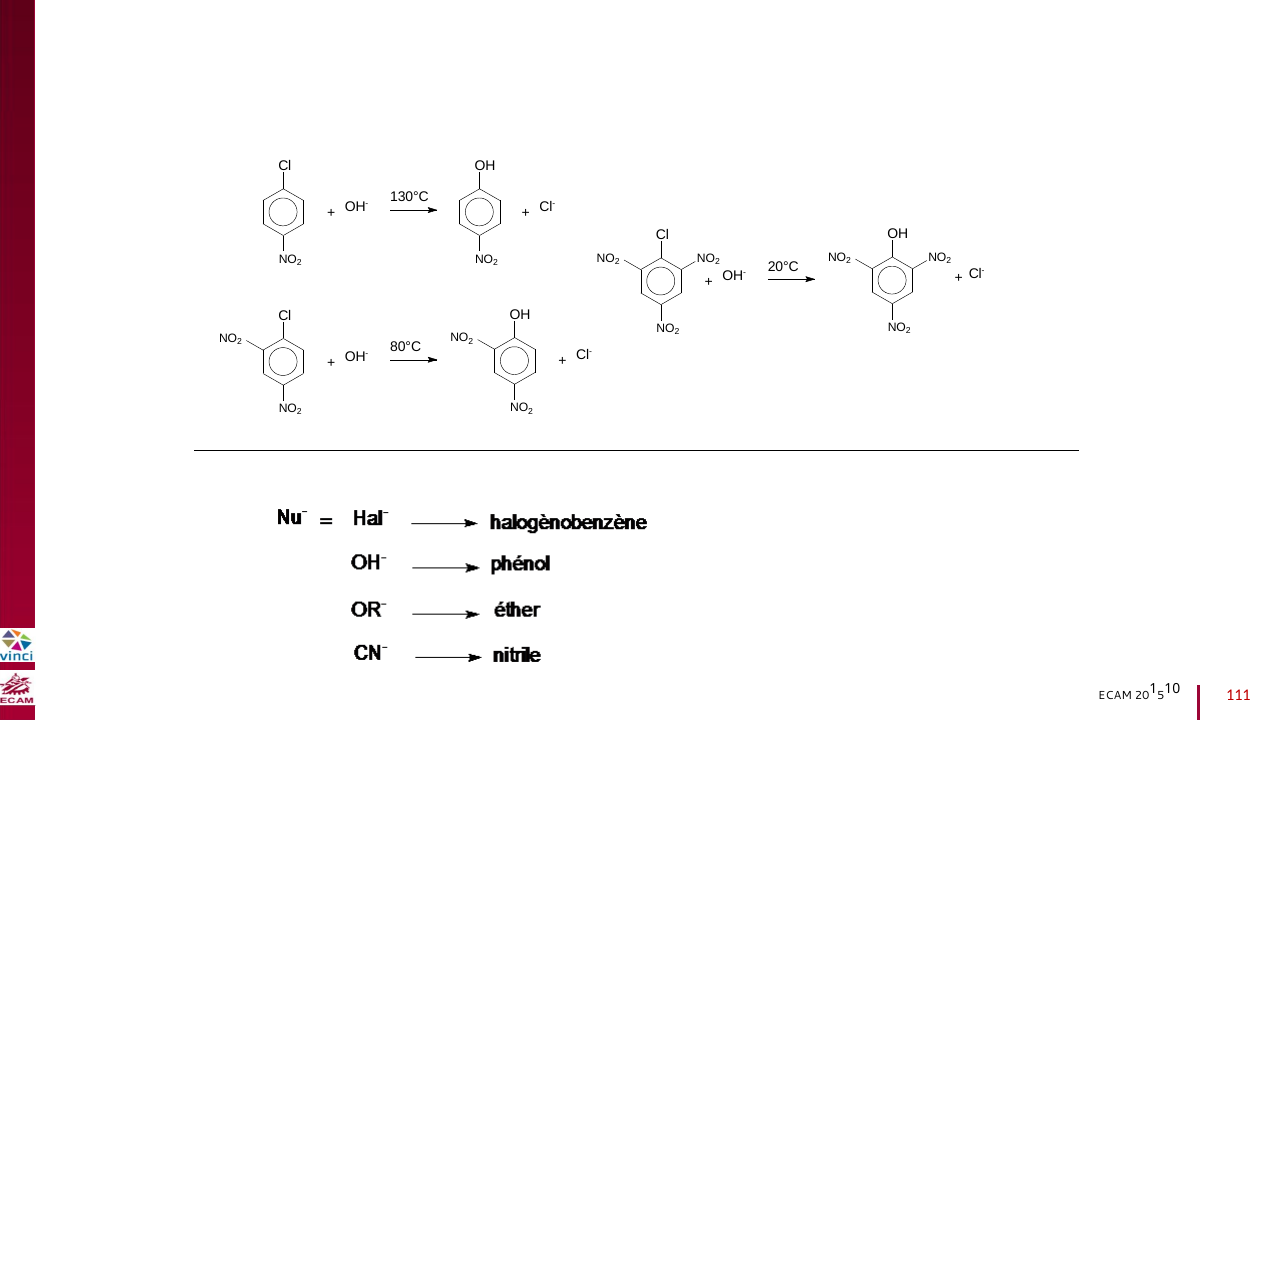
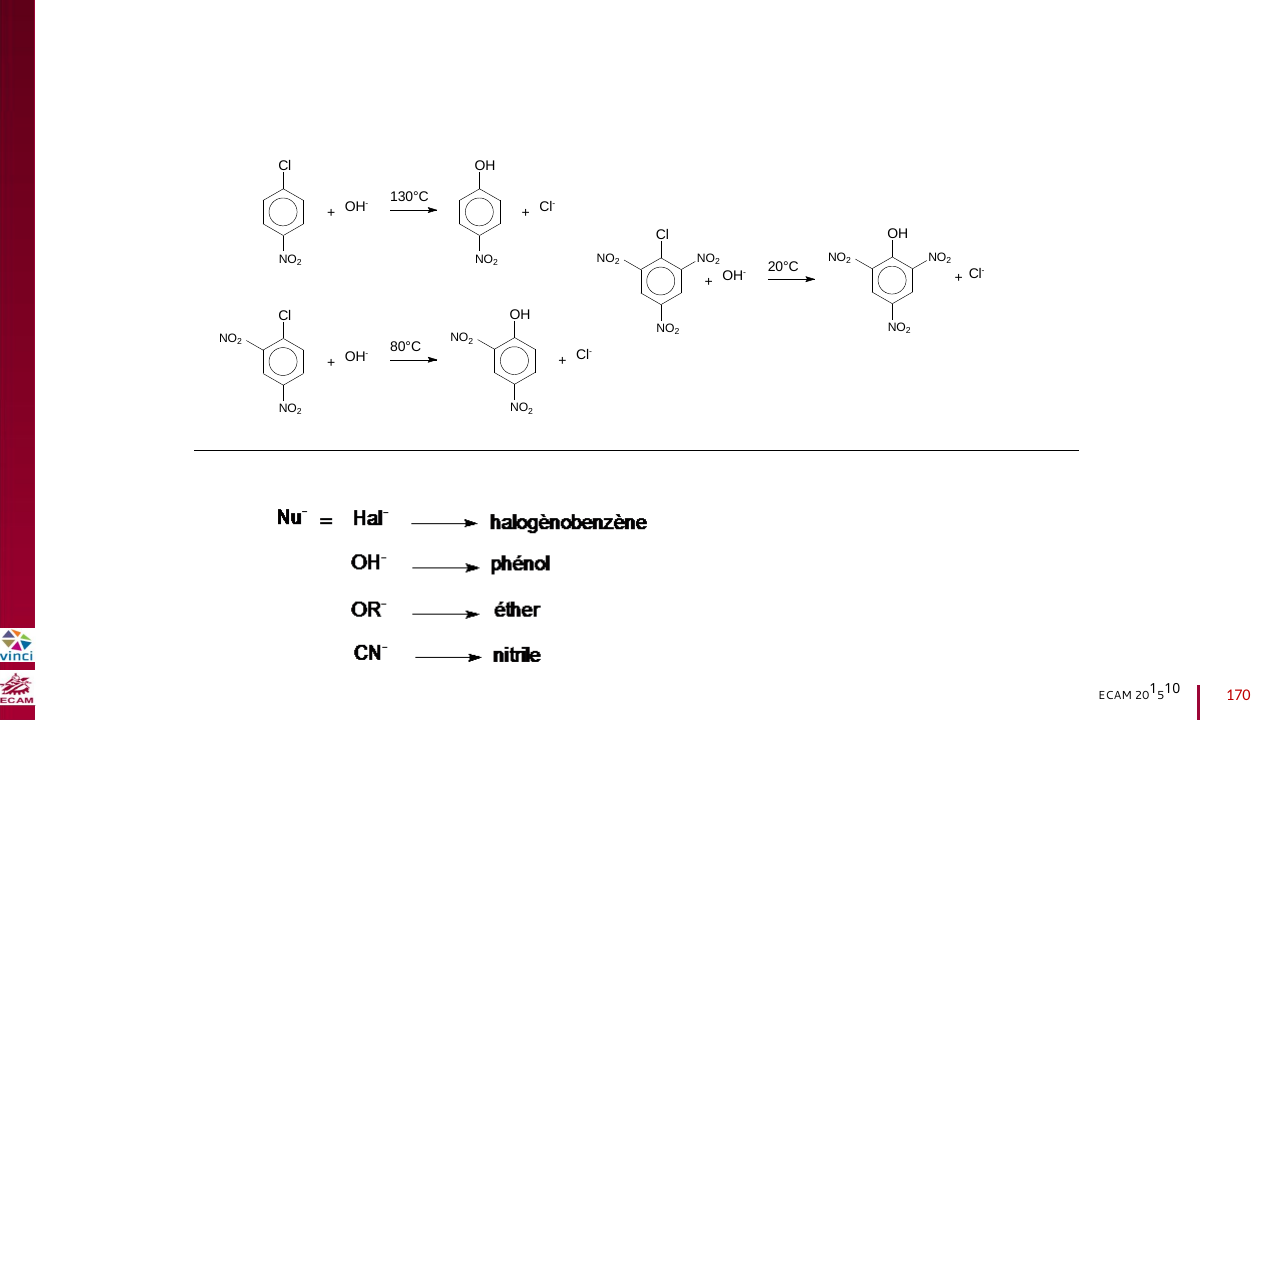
111: 111 -> 170 (1238, 695)
